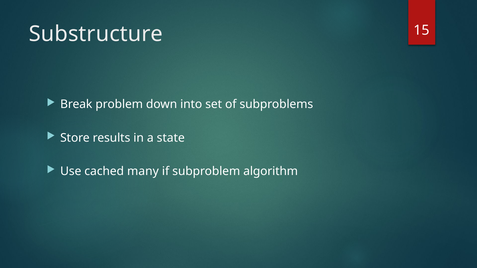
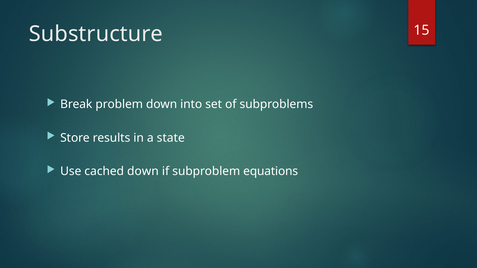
cached many: many -> down (143, 172)
algorithm: algorithm -> equations (271, 172)
